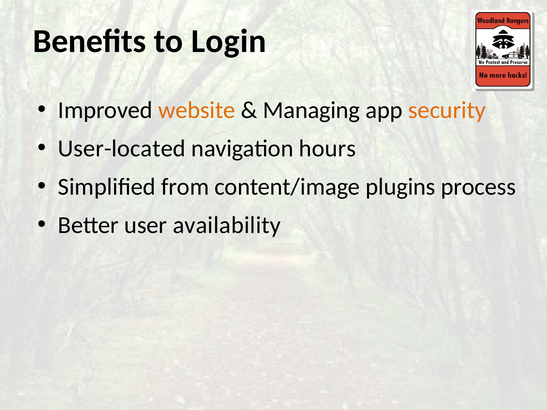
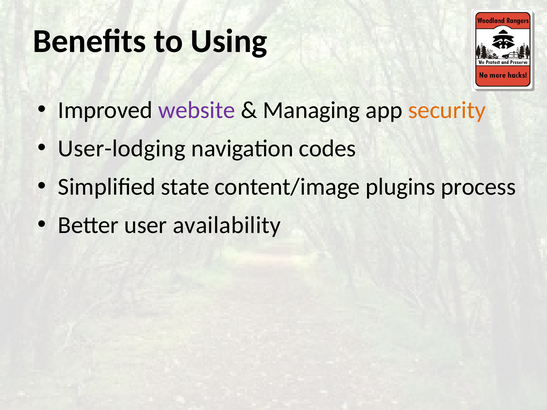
Login: Login -> Using (229, 41)
website colour: orange -> purple (197, 110)
User-located: User-located -> User-lodging (122, 149)
hours: hours -> codes (328, 149)
from: from -> state (185, 187)
